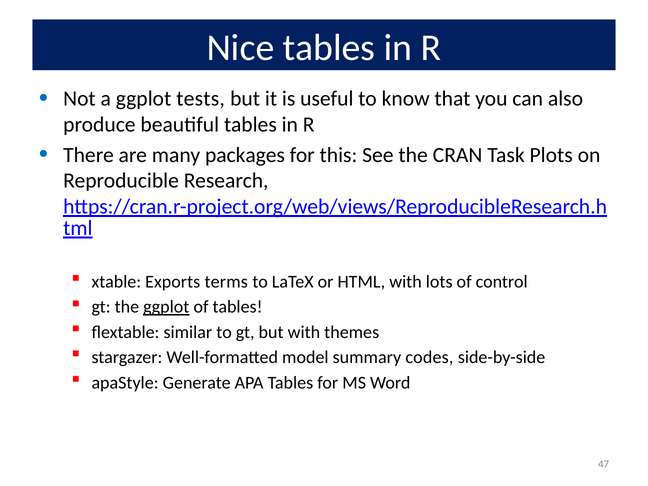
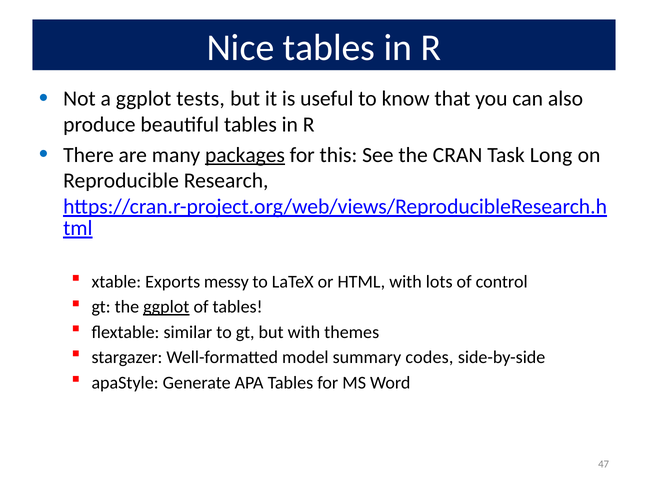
packages underline: none -> present (245, 155)
Plots: Plots -> Long (551, 155)
terms: terms -> messy (226, 282)
